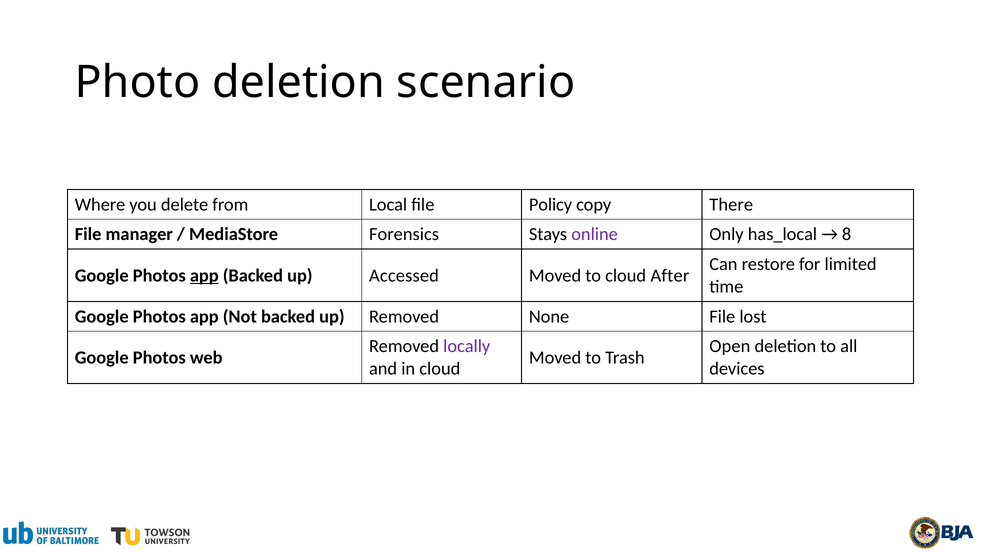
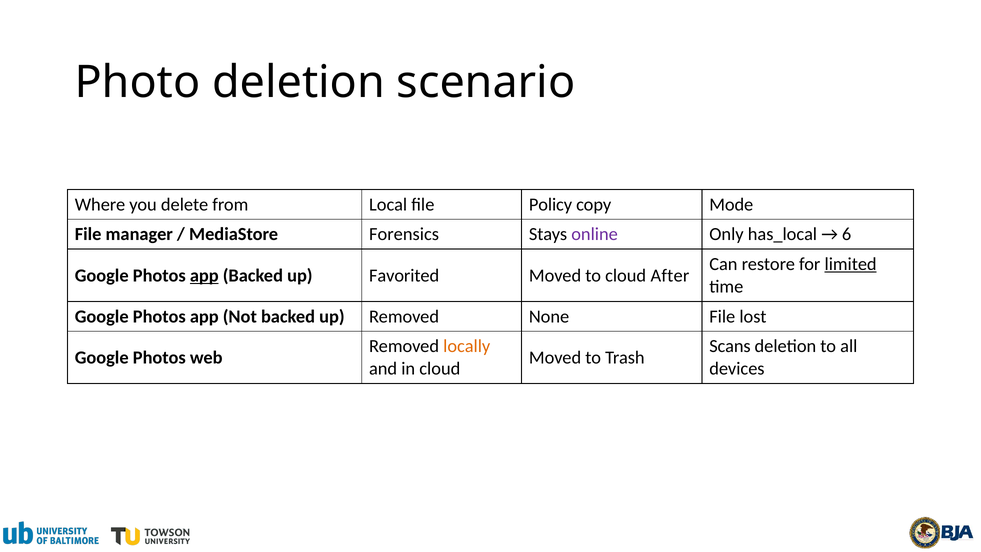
There: There -> Mode (731, 204)
8: 8 -> 6 (847, 234)
limited underline: none -> present (851, 264)
Accessed: Accessed -> Favorited (404, 275)
locally colour: purple -> orange (467, 346)
Open: Open -> Scans (730, 346)
